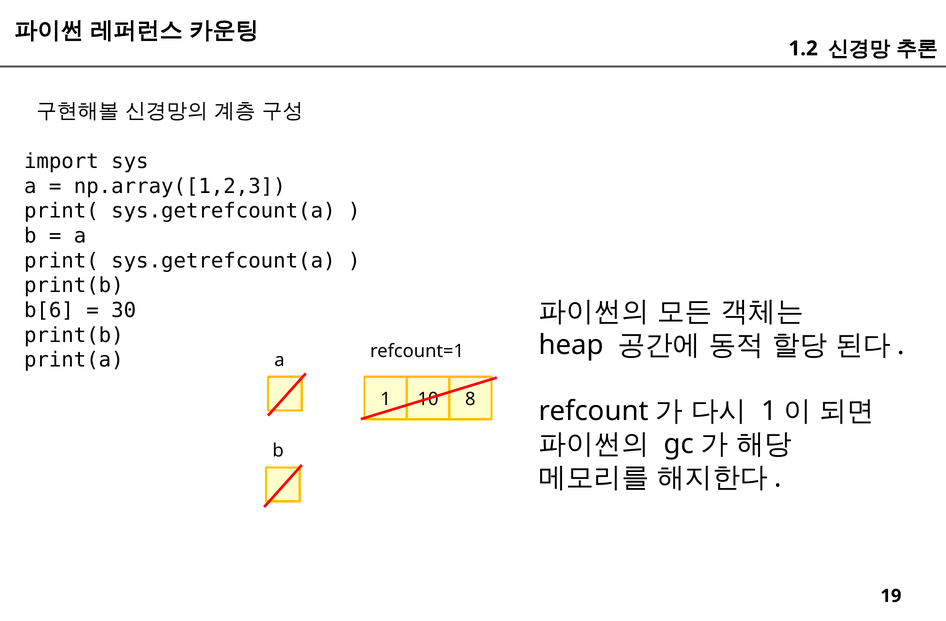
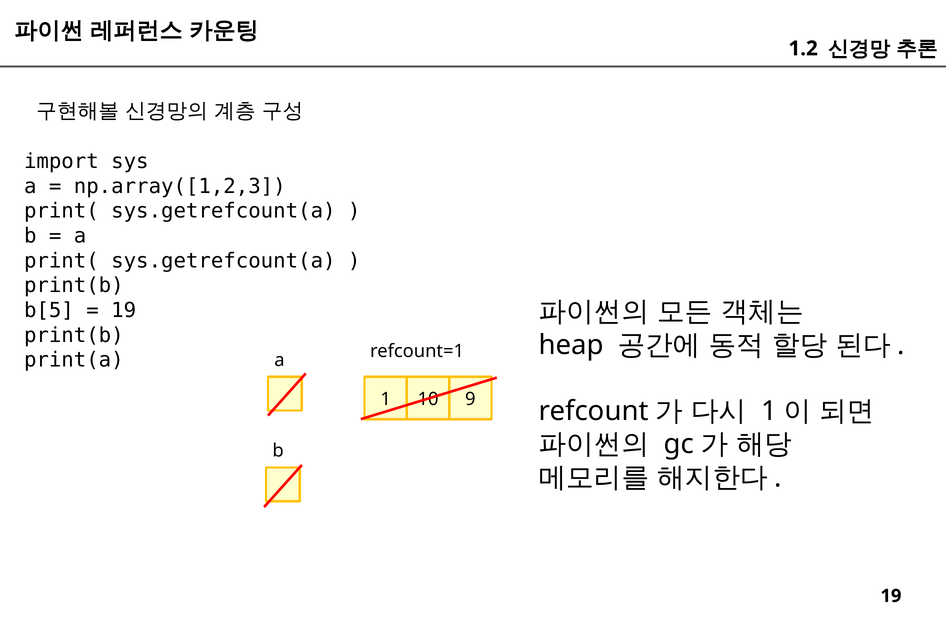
b[6: b[6 -> b[5 (49, 311)
30: 30 -> 19 (124, 311)
8: 8 -> 9 (470, 399)
